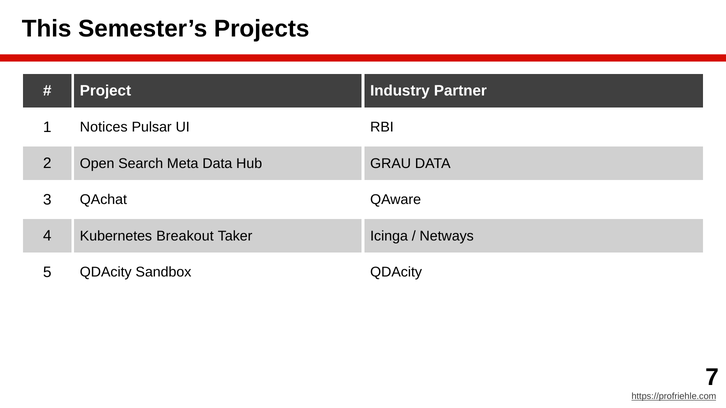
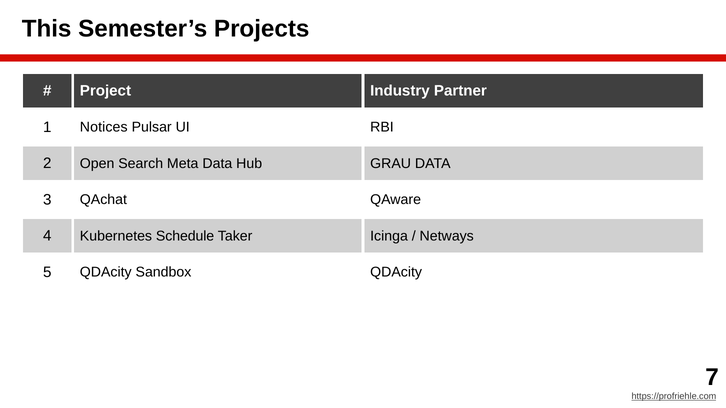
Breakout: Breakout -> Schedule (185, 236)
